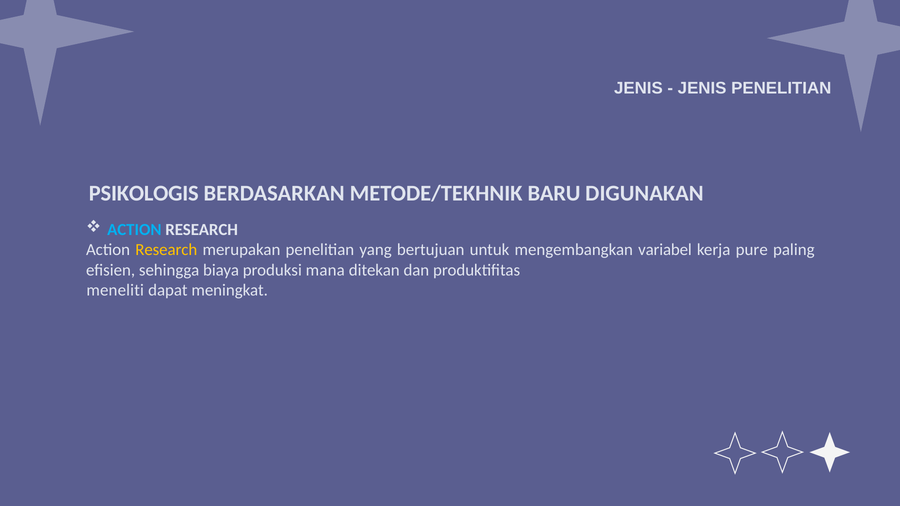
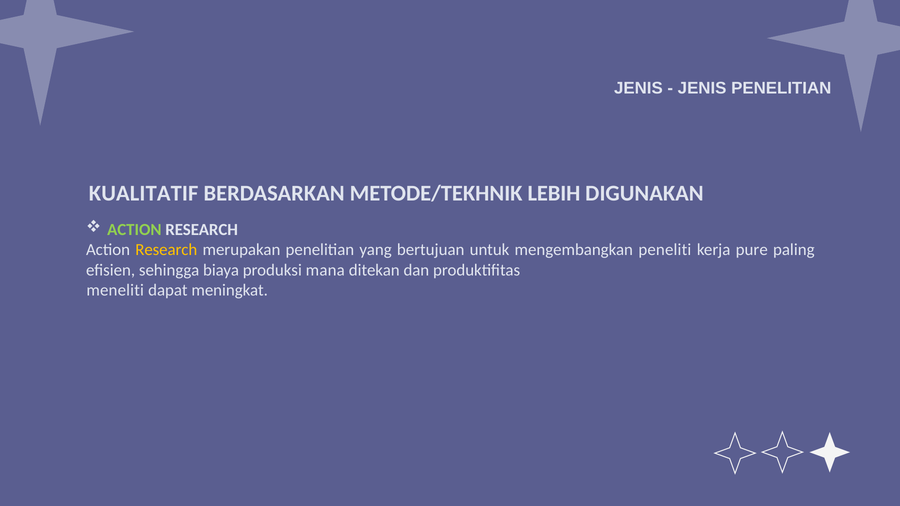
PSIKOLOGIS: PSIKOLOGIS -> KUALITATIF (144, 194)
BARU: BARU -> LEBIH (554, 194)
ACTION colour: light blue -> light green (134, 230)
mengembangkan variabel: variabel -> peneliti (665, 250)
